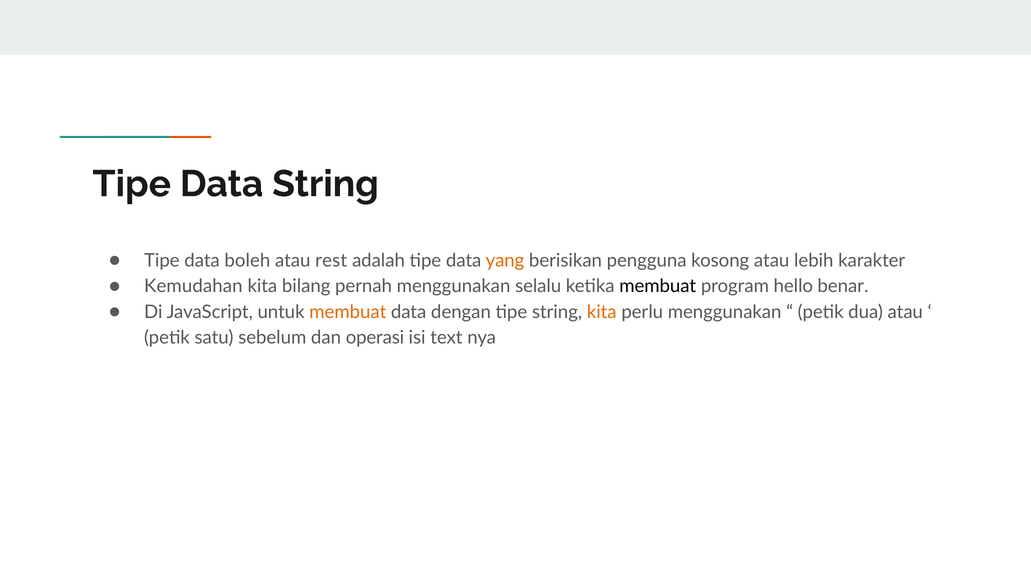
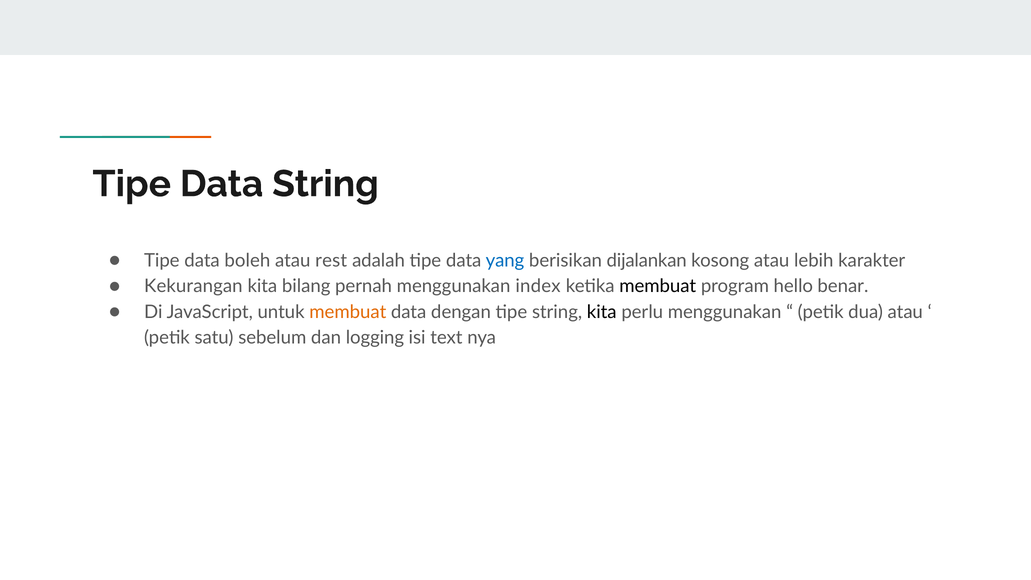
yang colour: orange -> blue (505, 261)
pengguna: pengguna -> dijalankan (647, 261)
Kemudahan: Kemudahan -> Kekurangan (193, 286)
selalu: selalu -> index (538, 286)
kita colour: orange -> black (602, 312)
operasi: operasi -> logging (375, 338)
